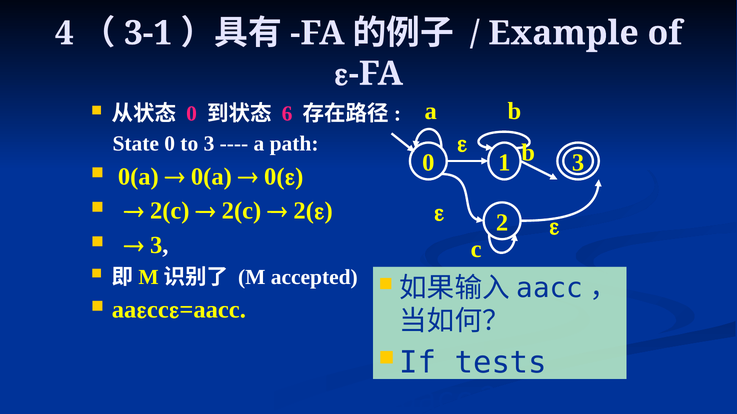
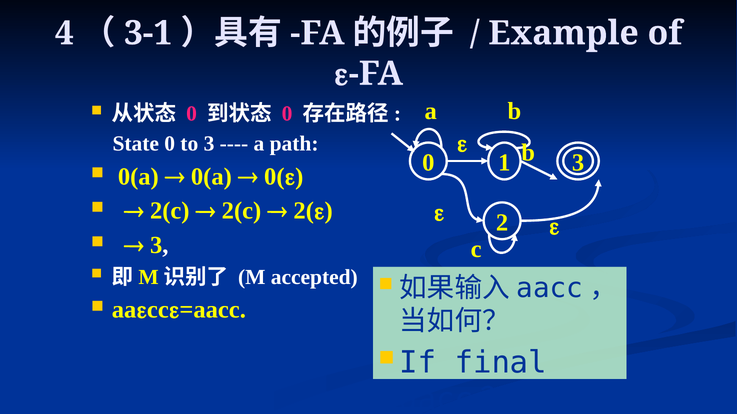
6: 6 -> 0 (287, 114)
tests: tests -> final (501, 363)
